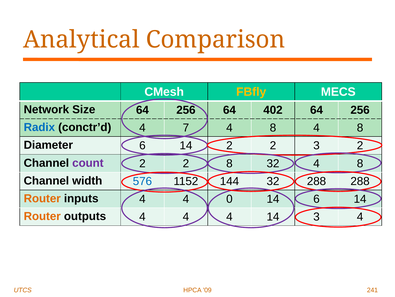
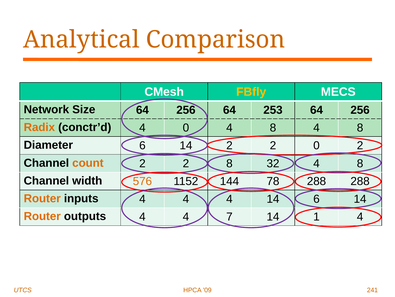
402: 402 -> 253 (273, 110)
Radix colour: blue -> orange (39, 127)
4 7: 7 -> 0 (186, 128)
2 3: 3 -> 0 (316, 145)
count colour: purple -> orange (88, 163)
576 colour: blue -> orange (142, 181)
144 32: 32 -> 78 (273, 181)
4 4 0: 0 -> 4 (229, 199)
4 4 4: 4 -> 7 (229, 216)
14 3: 3 -> 1 (316, 216)
